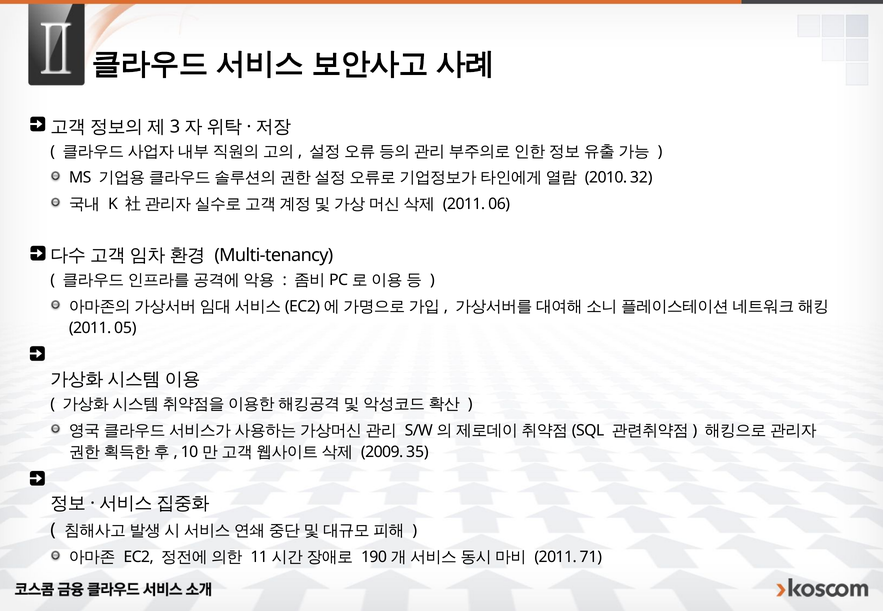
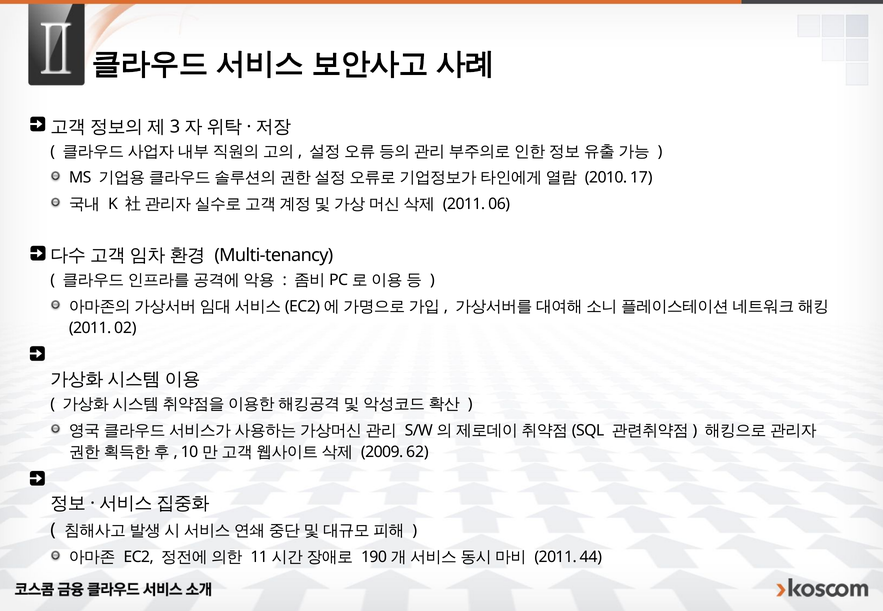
32: 32 -> 17 (641, 178)
05: 05 -> 02 (125, 328)
35: 35 -> 62 (417, 452)
71: 71 -> 44 (591, 557)
